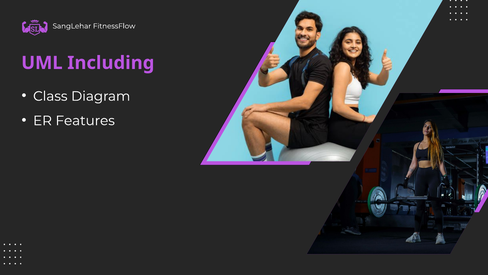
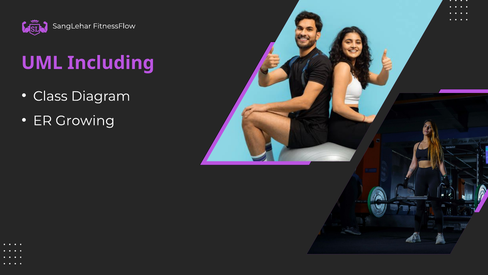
Features: Features -> Growing (85, 120)
